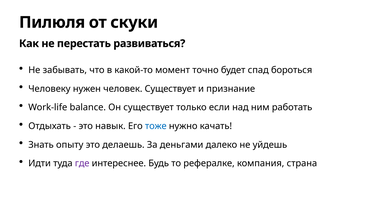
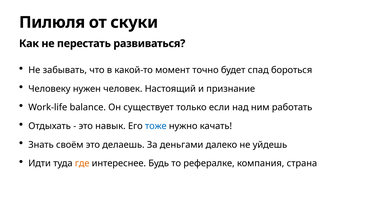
человек Существует: Существует -> Настоящий (170, 89)
опыту: опыту -> своём (70, 145)
где colour: purple -> orange (82, 164)
